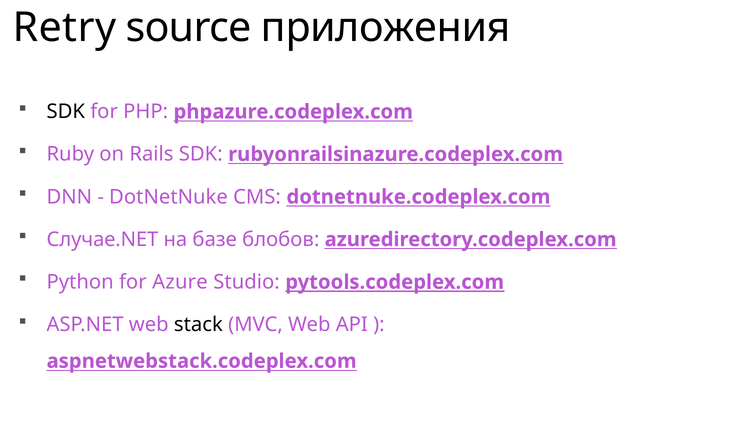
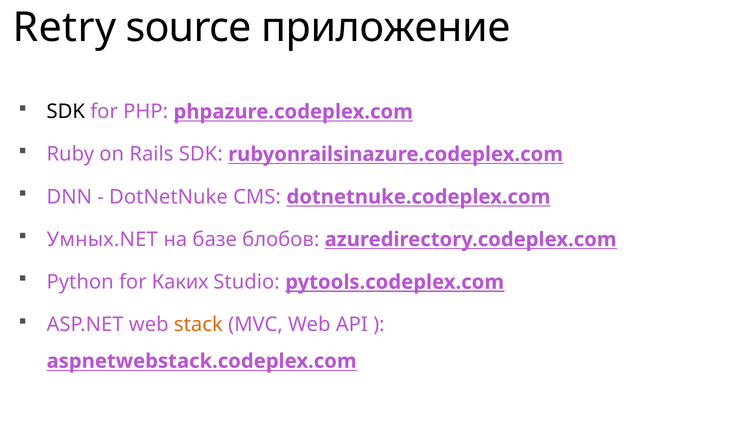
приложения: приложения -> приложение (386, 28)
Случае.NET: Случае.NET -> Умных.NET (102, 239)
Azure: Azure -> Каких (180, 282)
stack colour: black -> orange (198, 324)
